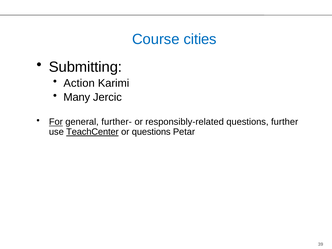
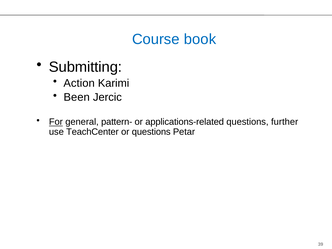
cities: cities -> book (200, 39)
Many: Many -> Been (77, 97)
further-: further- -> pattern- (117, 122)
responsibly-related: responsibly-related -> applications-related (185, 122)
TeachCenter underline: present -> none (92, 132)
